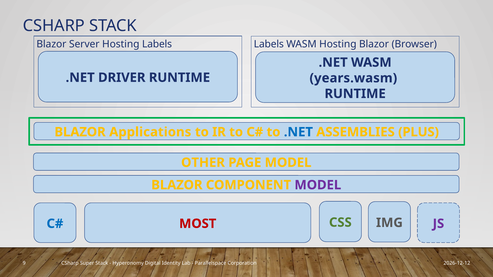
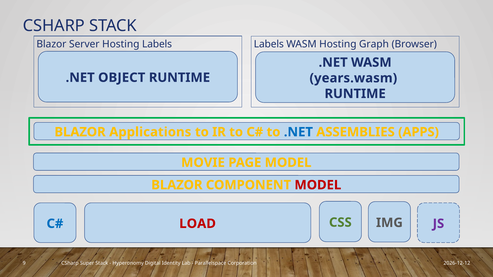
Hosting Blazor: Blazor -> Graph (374, 44)
DRIVER: DRIVER -> OBJECT (122, 78)
PLUS: PLUS -> APPS (419, 132)
OTHER: OTHER -> MOVIE (203, 163)
MODEL colour: purple -> red (318, 185)
MOST: MOST -> LOAD (198, 224)
